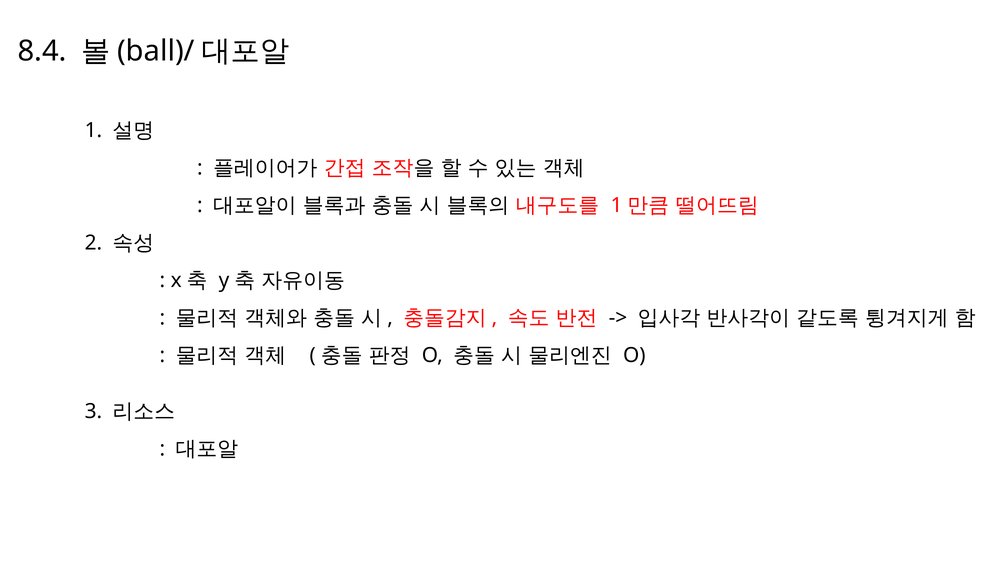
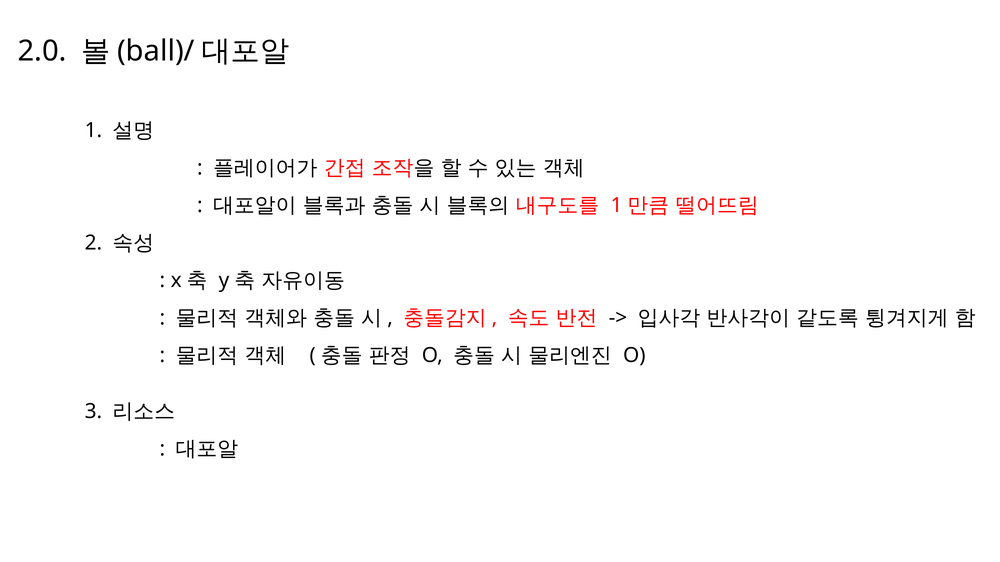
8.4: 8.4 -> 2.0 (42, 51)
